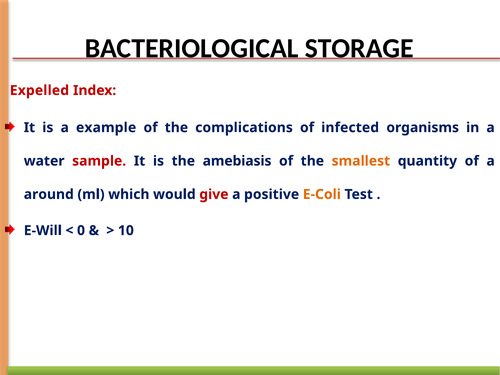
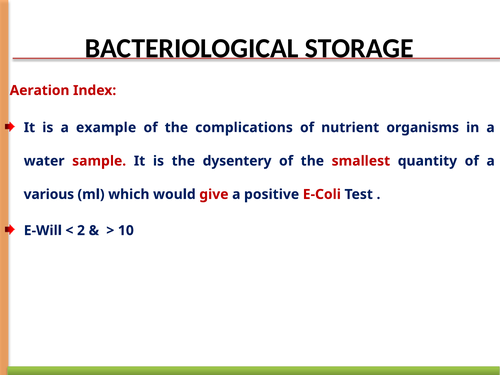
Expelled: Expelled -> Aeration (40, 90)
infected: infected -> nutrient (350, 128)
amebiasis: amebiasis -> dysentery (237, 161)
smallest colour: orange -> red (361, 161)
around: around -> various (49, 194)
E-Coli colour: orange -> red (322, 194)
0: 0 -> 2 (81, 231)
